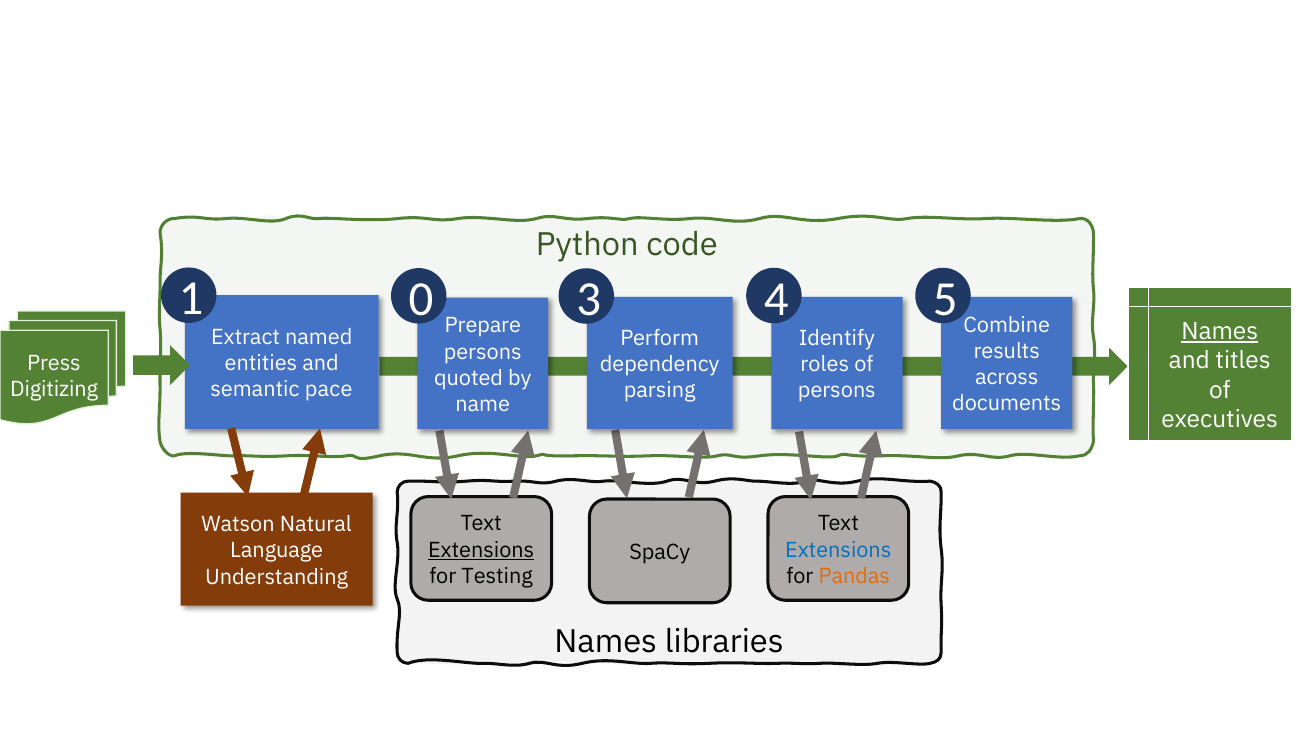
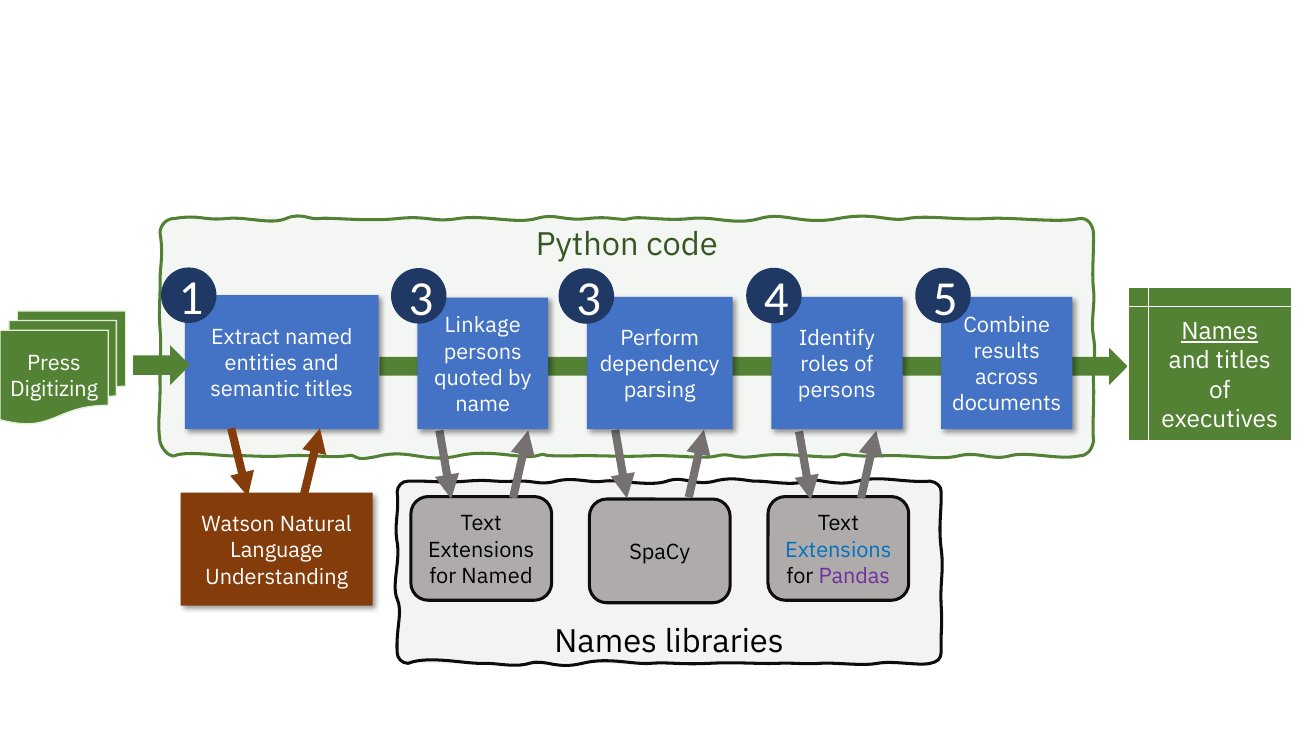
1 0: 0 -> 3 (421, 299)
Prepare: Prepare -> Linkage (483, 326)
semantic pace: pace -> titles (329, 390)
Extensions underline: present -> none (481, 550)
for Testing: Testing -> Named (497, 576)
Pandas colour: orange -> purple (854, 576)
